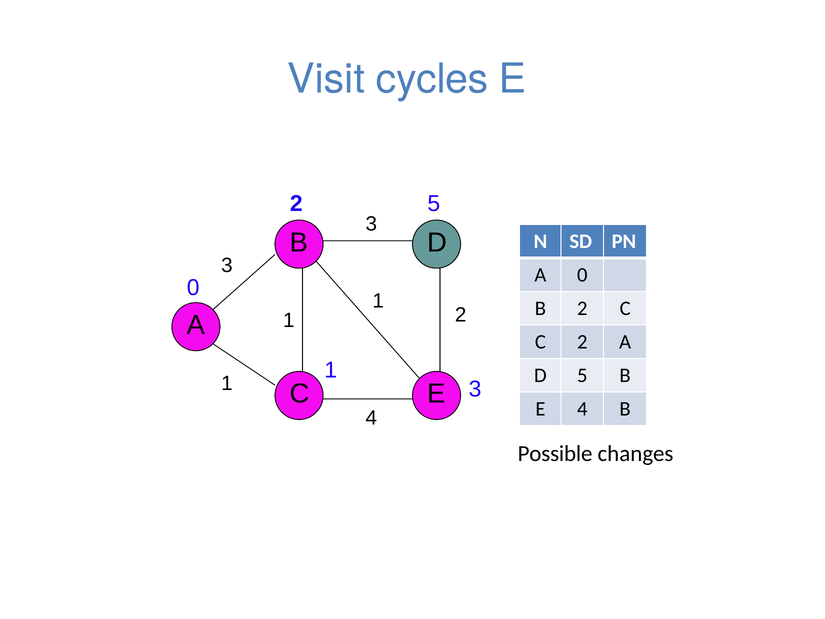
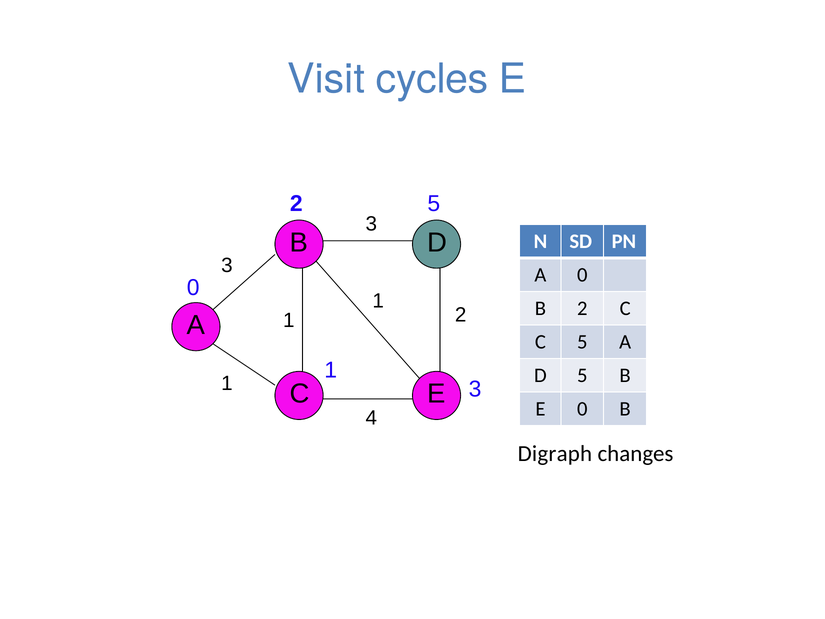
C 2: 2 -> 5 (582, 342)
E 4: 4 -> 0 (582, 409)
Possible: Possible -> Digraph (555, 454)
